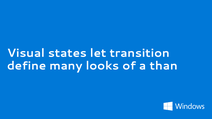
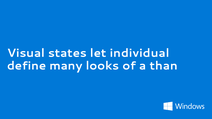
transition: transition -> individual (140, 53)
